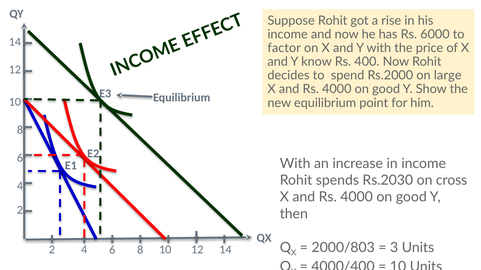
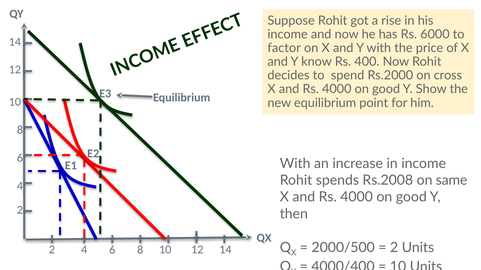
large: large -> cross (448, 76)
Rs.2030: Rs.2030 -> Rs.2008 (388, 181)
cross: cross -> same (452, 181)
2000/803: 2000/803 -> 2000/500 (343, 248)
3: 3 -> 2 (394, 248)
